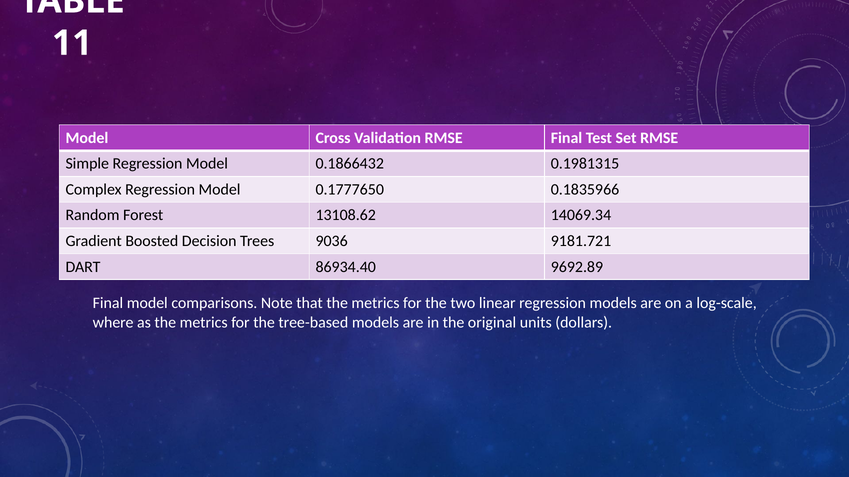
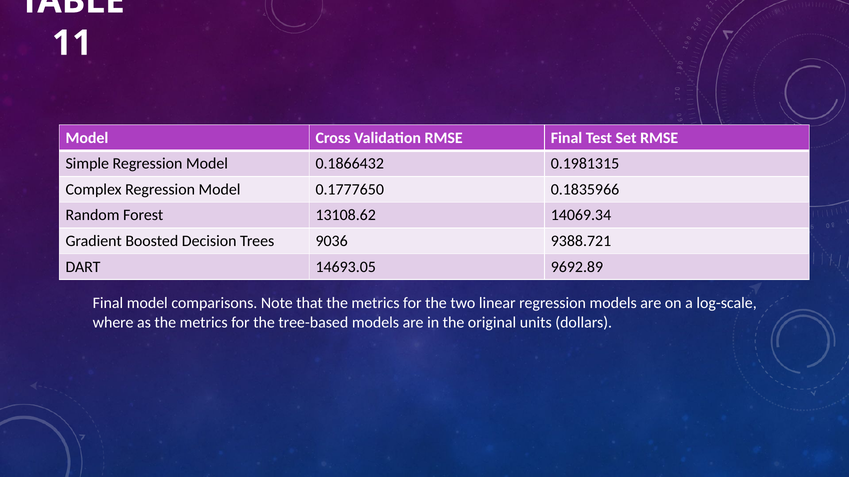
9181.721: 9181.721 -> 9388.721 (581, 241)
86934.40: 86934.40 -> 14693.05 (346, 267)
